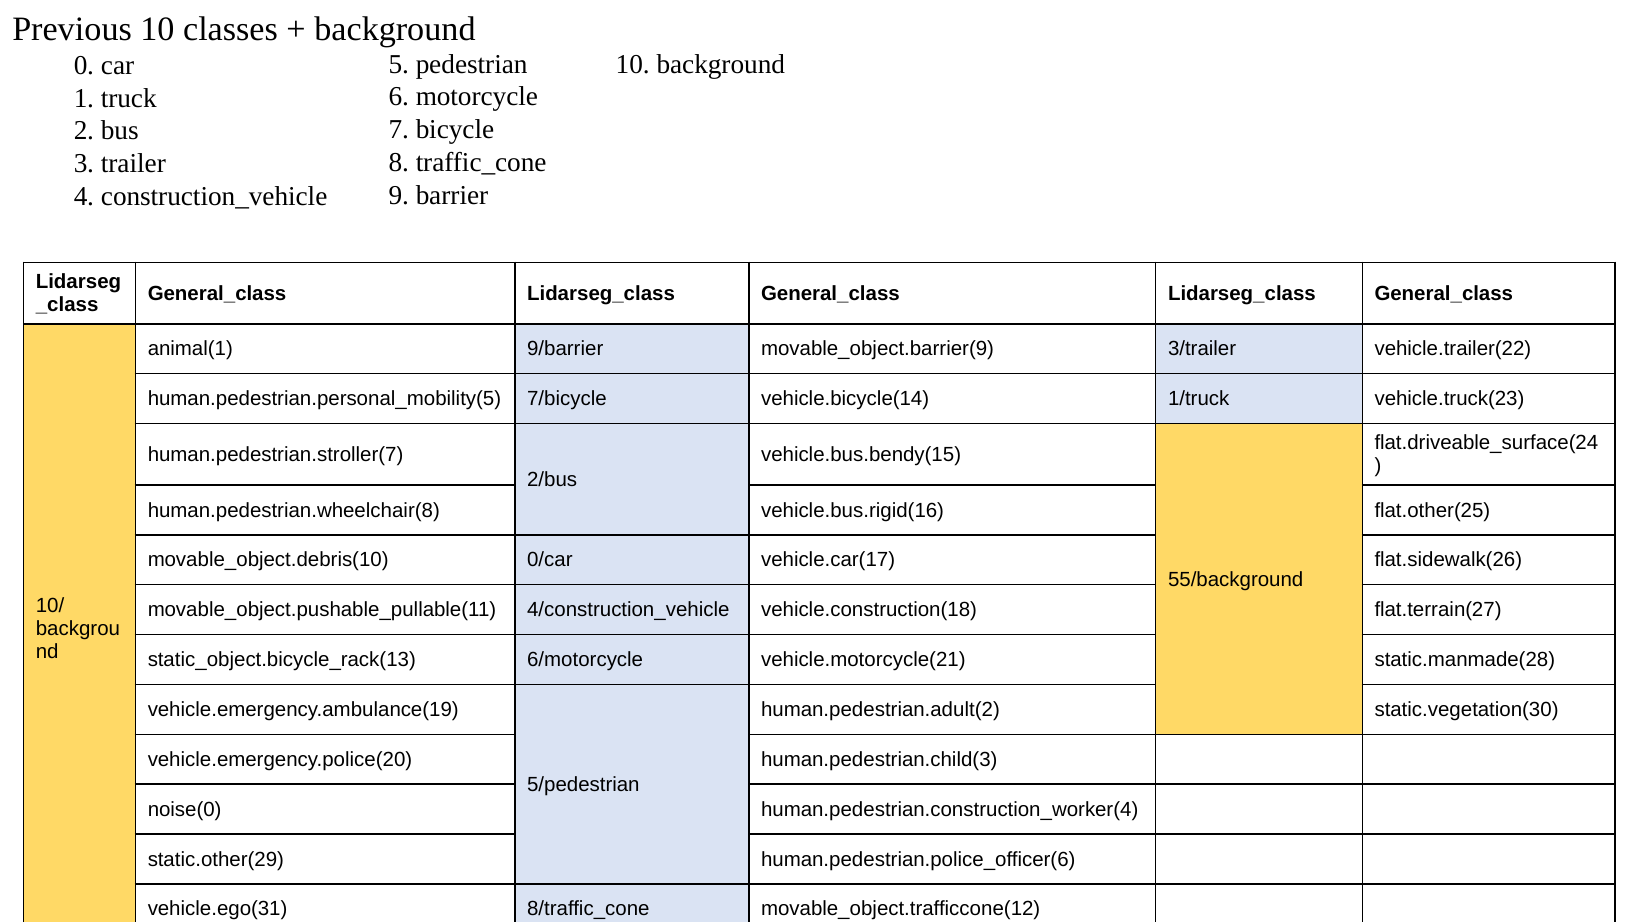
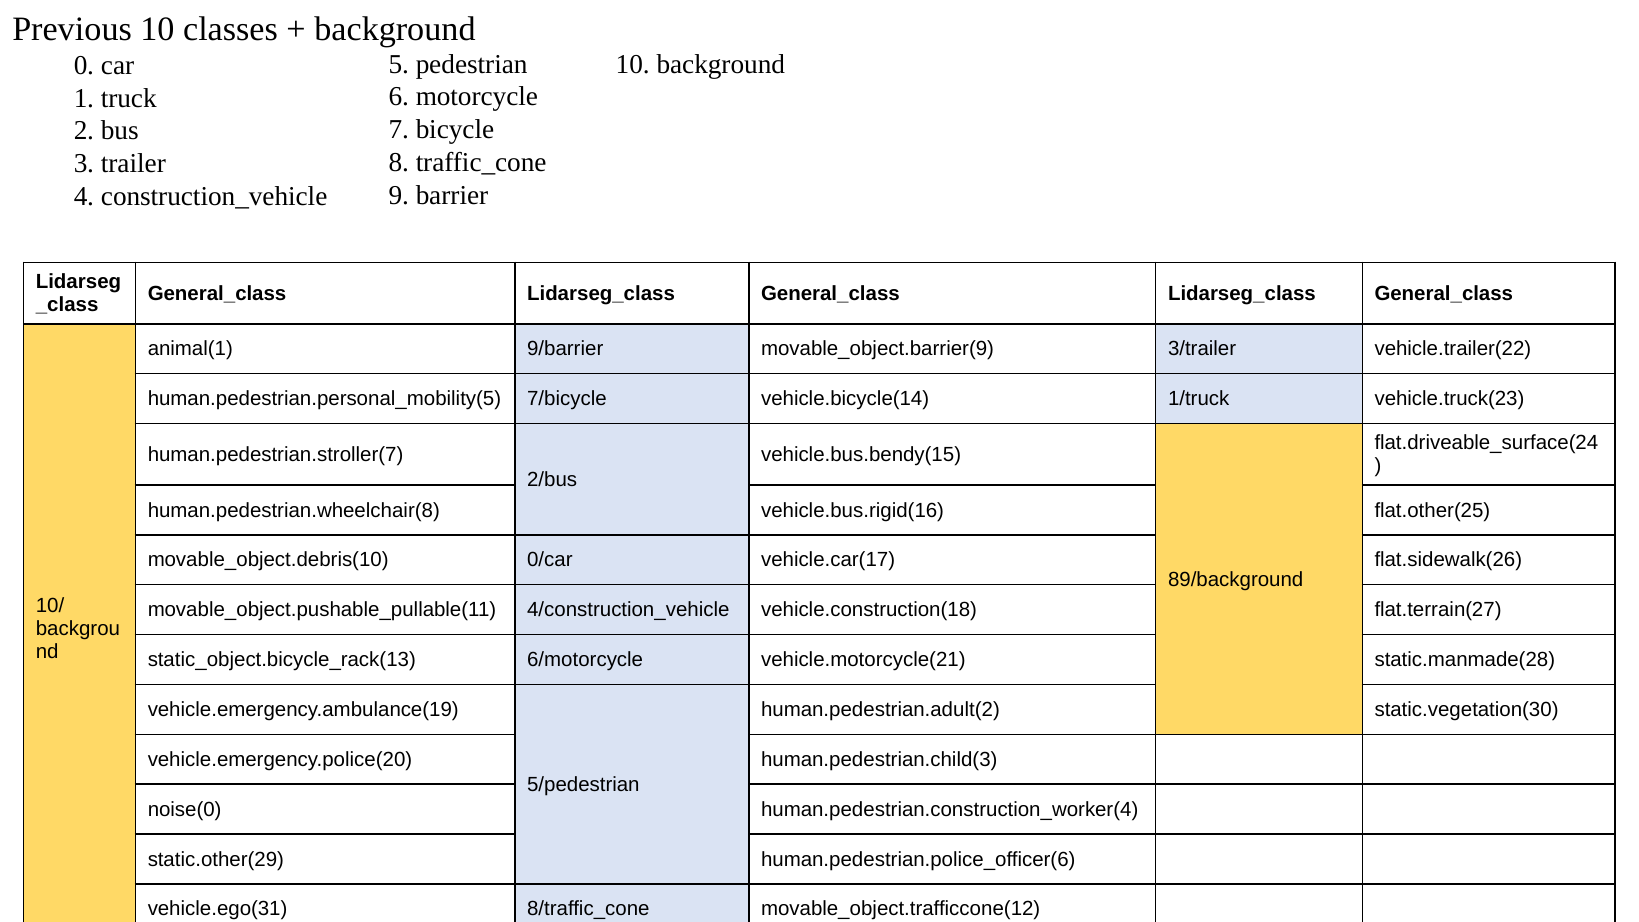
55/background: 55/background -> 89/background (1236, 579)
